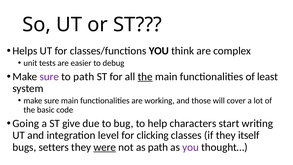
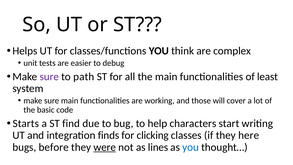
the underline: present -> none (145, 77)
Going: Going -> Starts (26, 123)
give: give -> find (71, 123)
level: level -> finds (109, 135)
itself: itself -> here (249, 135)
setters: setters -> before (54, 147)
as path: path -> lines (158, 147)
you colour: purple -> blue (191, 147)
